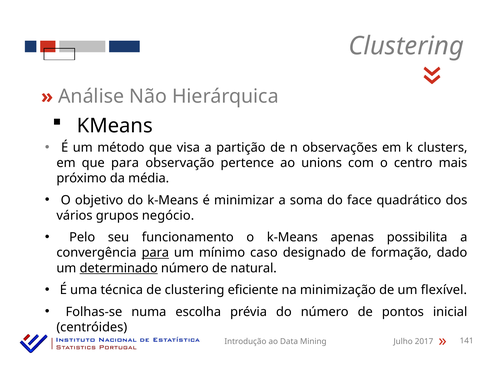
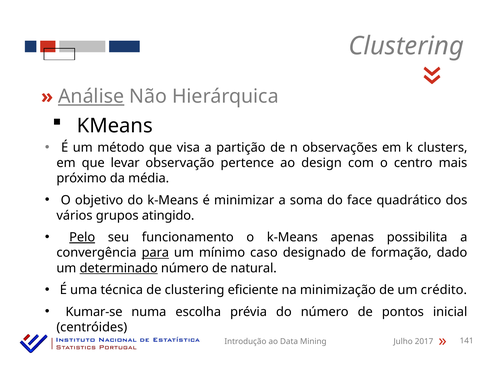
Análise underline: none -> present (91, 96)
que para: para -> levar (125, 163)
unions: unions -> design (322, 163)
negócio: negócio -> atingido (168, 215)
Pelo underline: none -> present (82, 237)
flexível: flexível -> crédito (444, 290)
Folhas-se: Folhas-se -> Kumar-se (94, 311)
